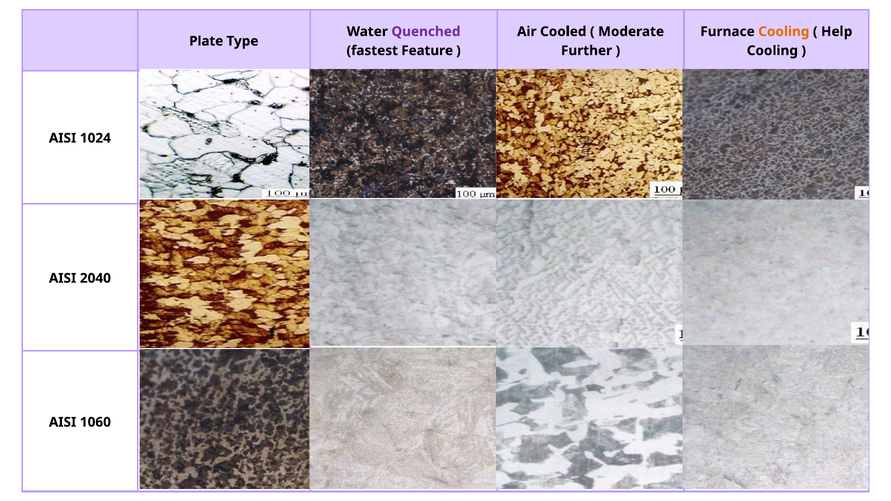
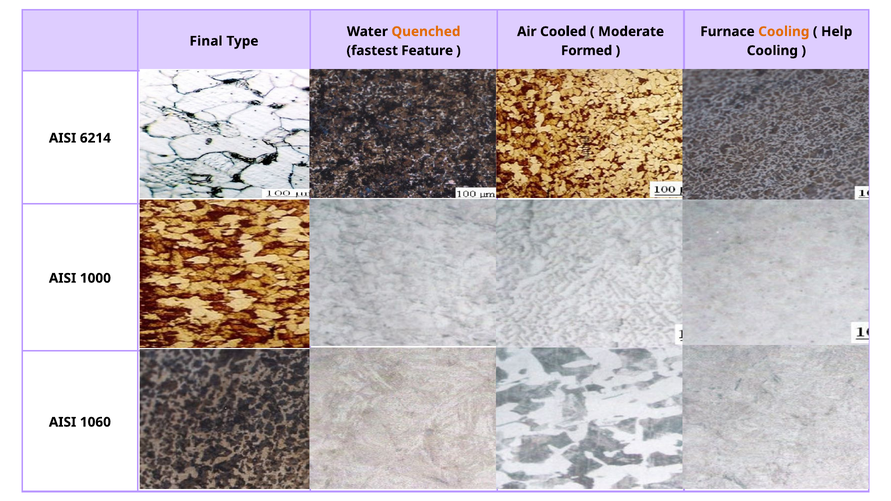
Quenched colour: purple -> orange (426, 32)
Plate: Plate -> Final (206, 41)
Further: Further -> Formed (587, 51)
1024: 1024 -> 6214 (95, 138)
2040: 2040 -> 1000 (95, 278)
